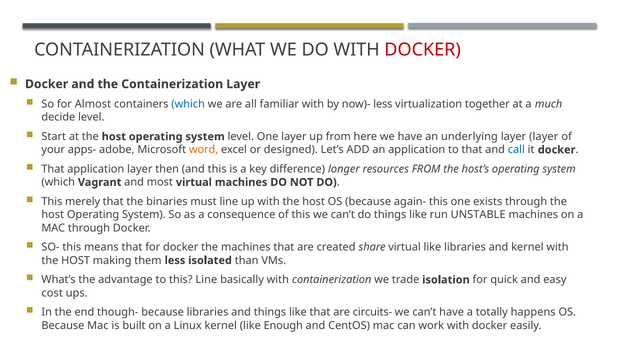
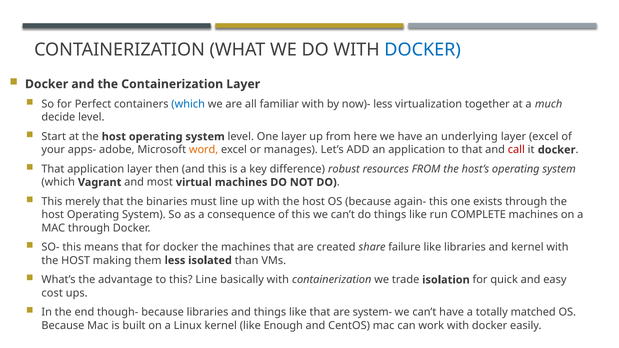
DOCKER colour: red -> blue (423, 50)
Almost: Almost -> Perfect (93, 104)
layer layer: layer -> excel (544, 137)
designed: designed -> manages (291, 150)
call colour: blue -> red (516, 150)
longer: longer -> robust (344, 169)
UNSTABLE: UNSTABLE -> COMPLETE (478, 215)
share virtual: virtual -> failure (405, 247)
circuits-: circuits- -> system- (372, 312)
happens: happens -> matched (533, 312)
